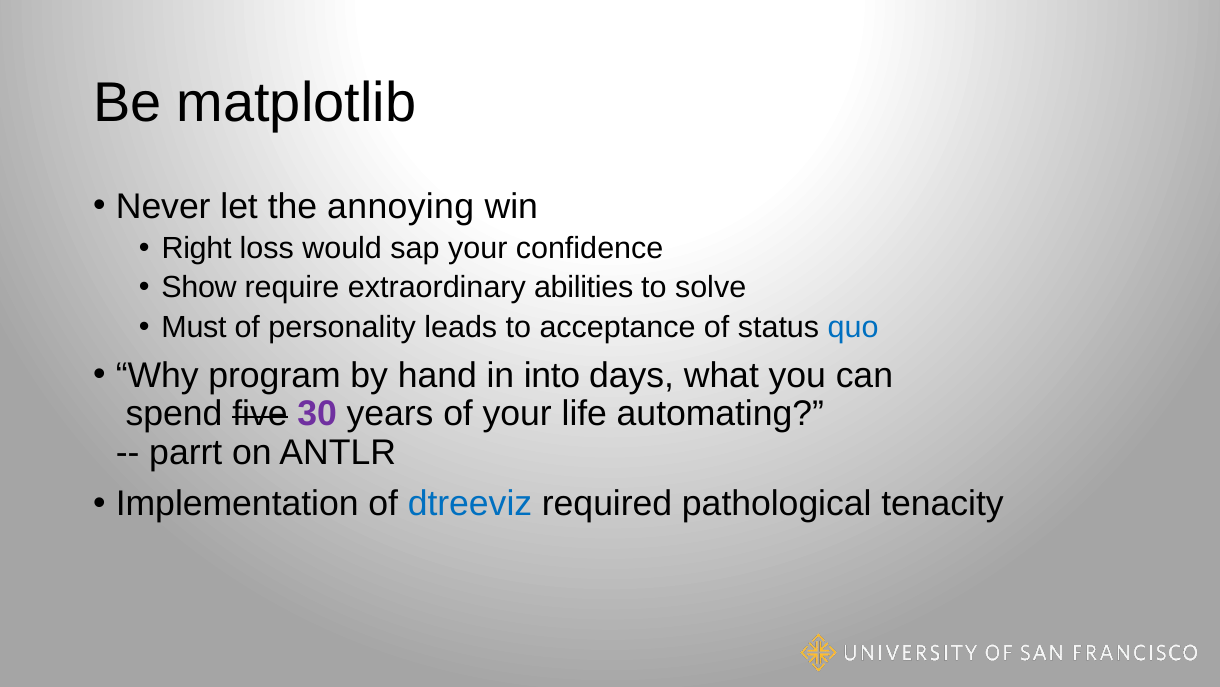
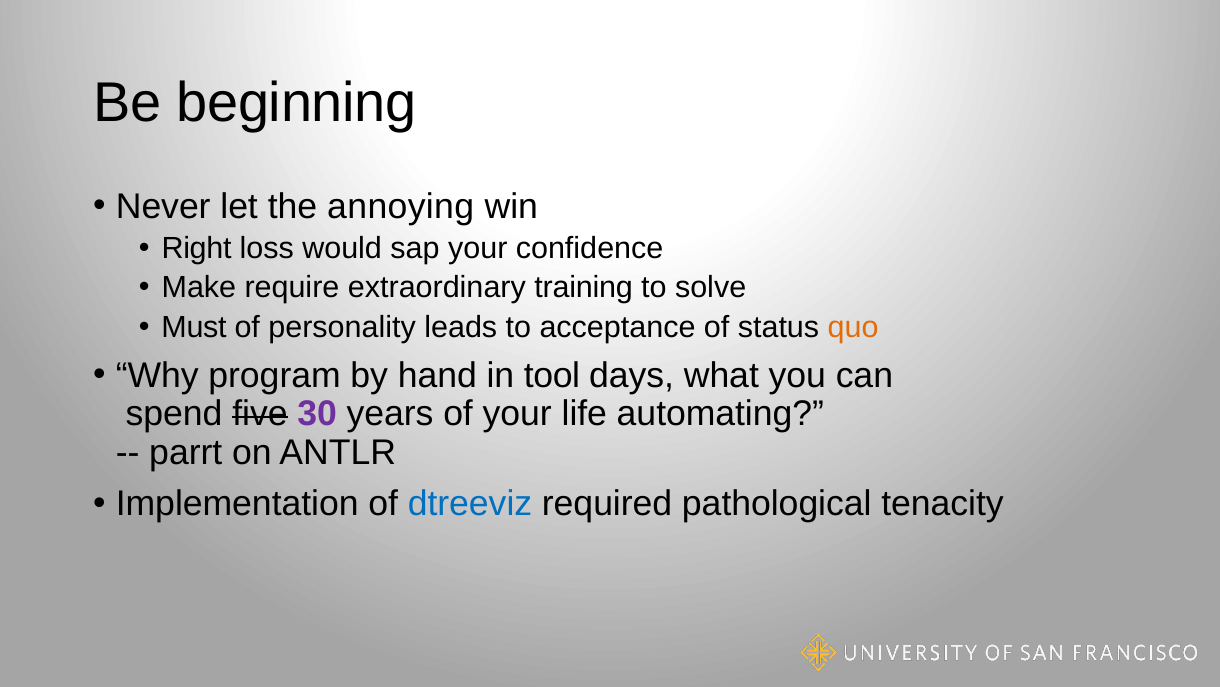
matplotlib: matplotlib -> beginning (297, 102)
Show: Show -> Make (199, 288)
abilities: abilities -> training (584, 288)
quo colour: blue -> orange (853, 327)
into: into -> tool (552, 375)
